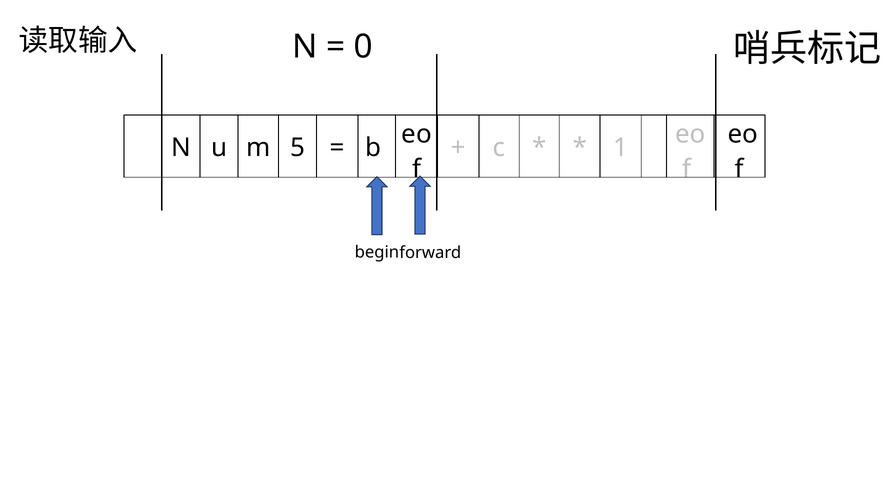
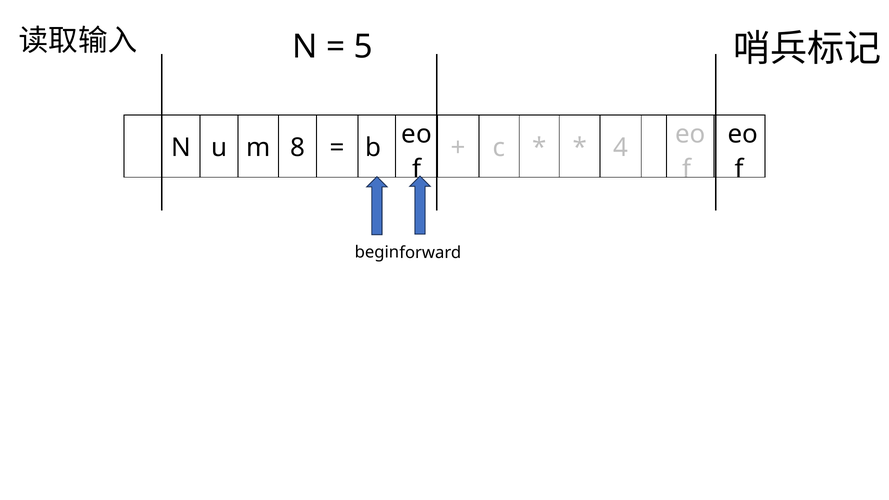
0: 0 -> 5 (363, 47)
5: 5 -> 8 (298, 148)
1: 1 -> 4 (621, 148)
